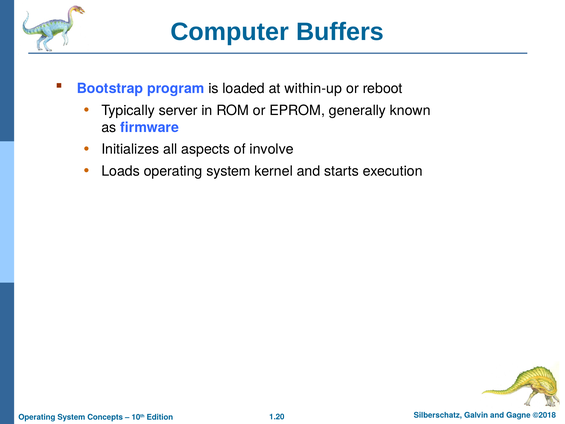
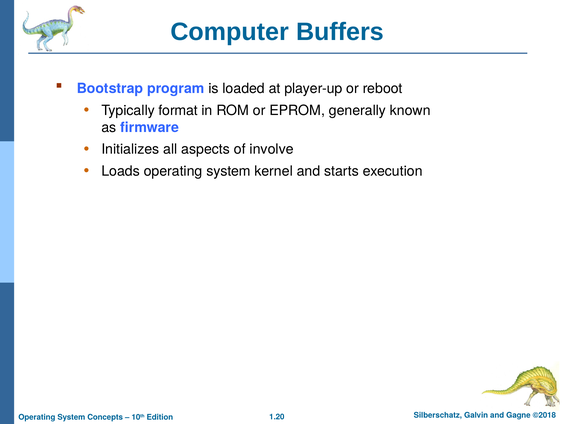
within-up: within-up -> player-up (313, 88)
server: server -> format (178, 110)
